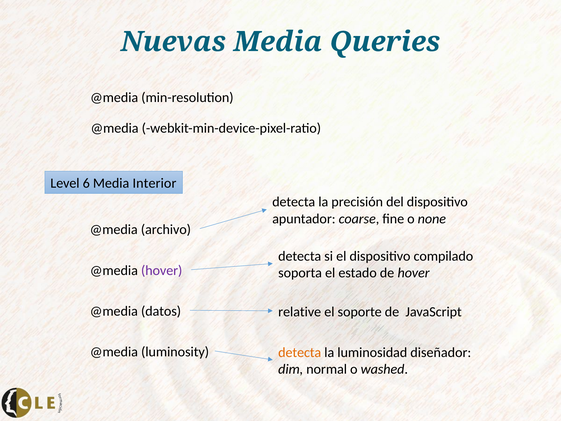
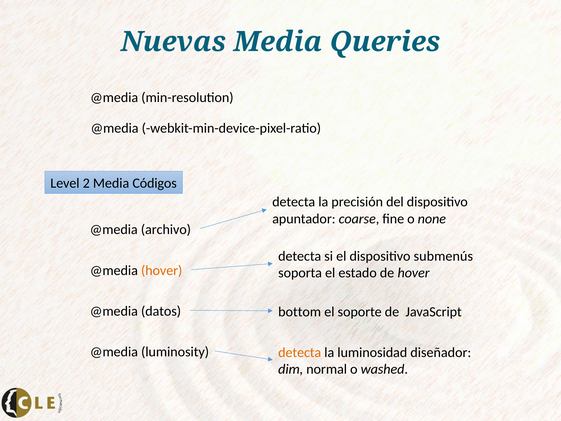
6: 6 -> 2 (86, 183)
Interior: Interior -> Códigos (155, 183)
compilado: compilado -> submenús (443, 256)
hover colour: purple -> orange (162, 271)
relative: relative -> bottom (300, 312)
